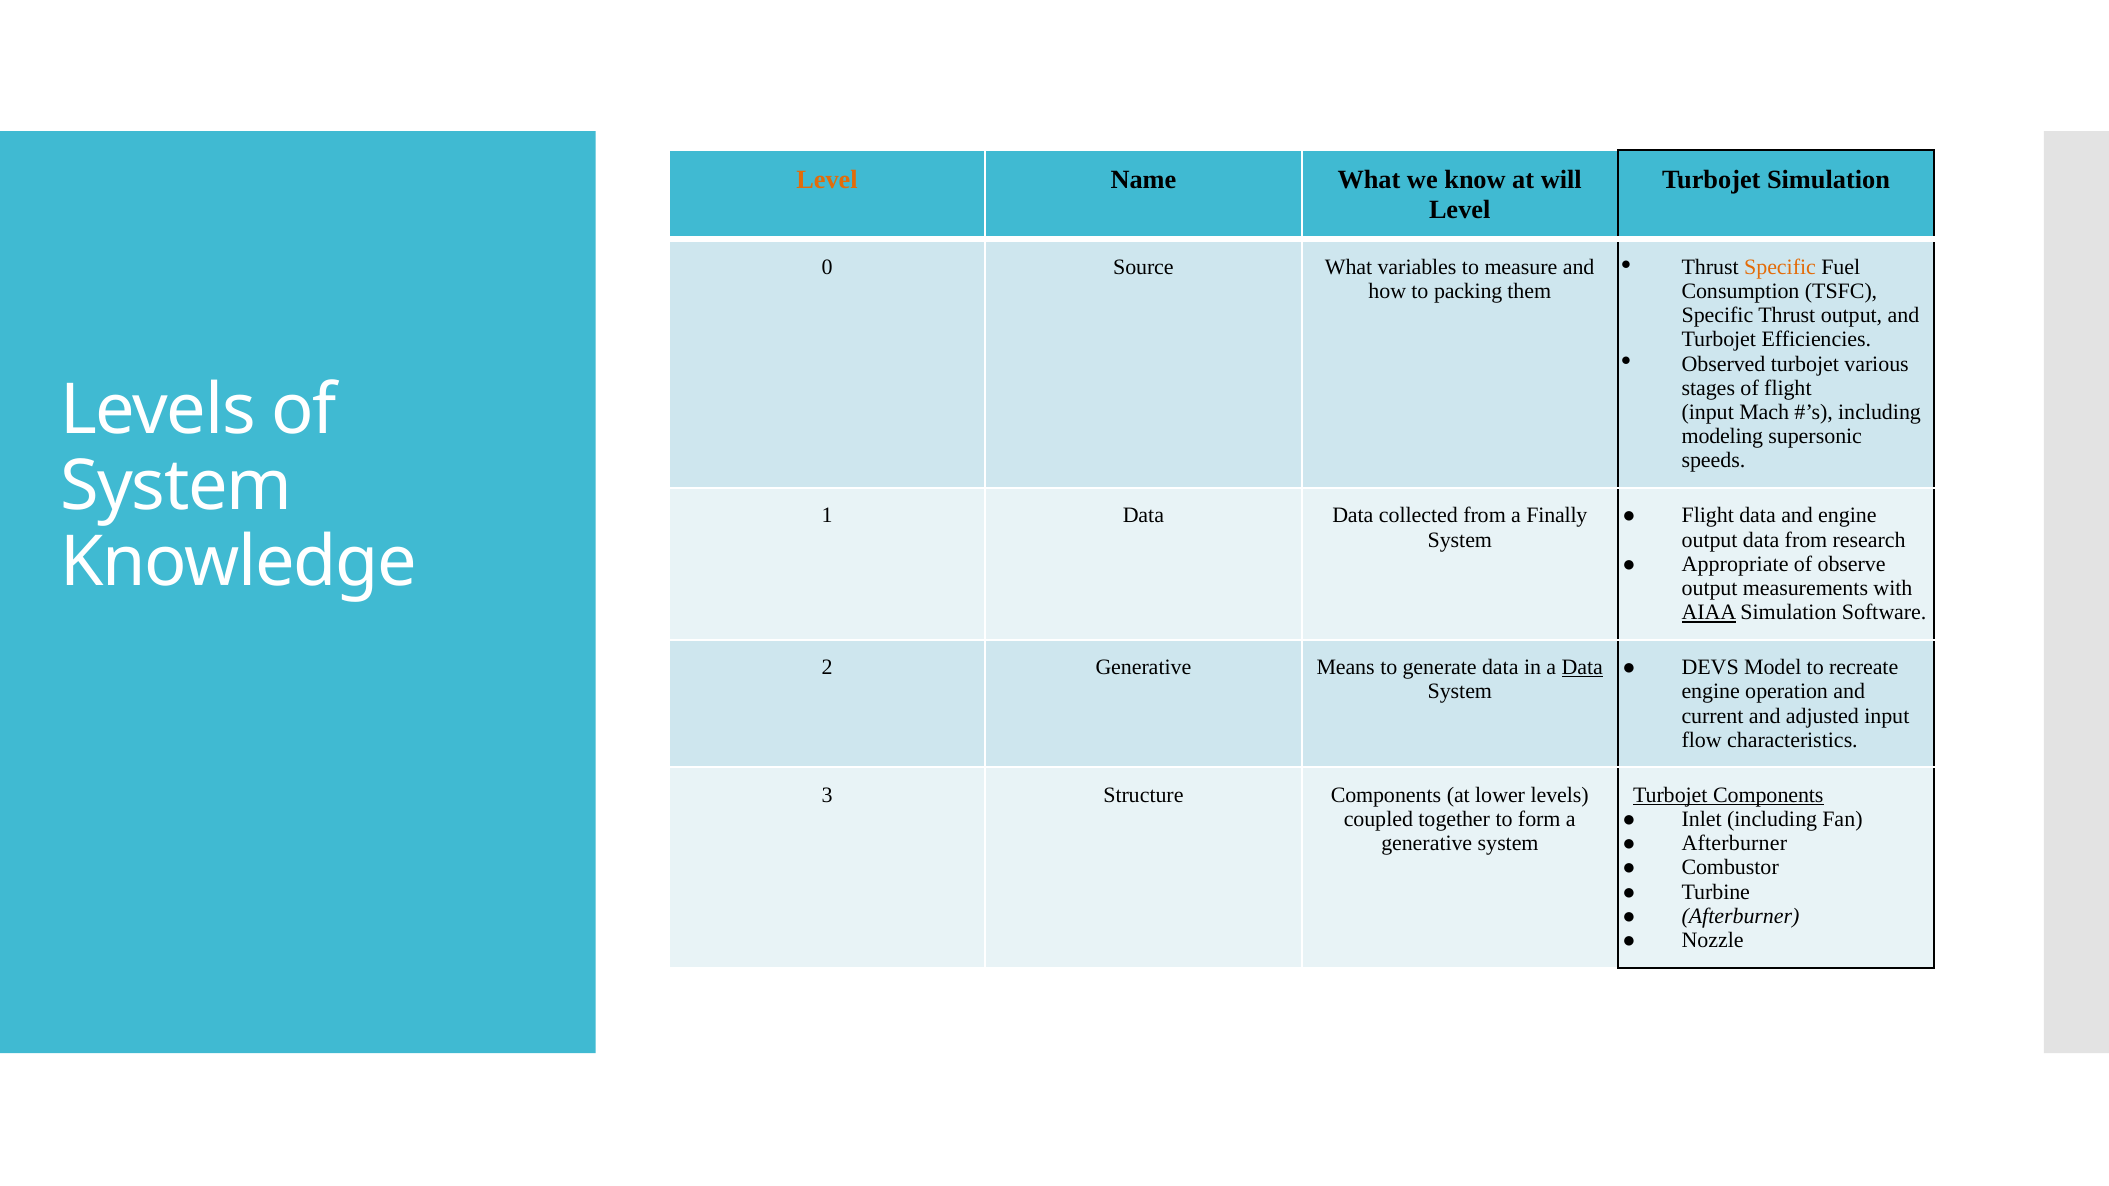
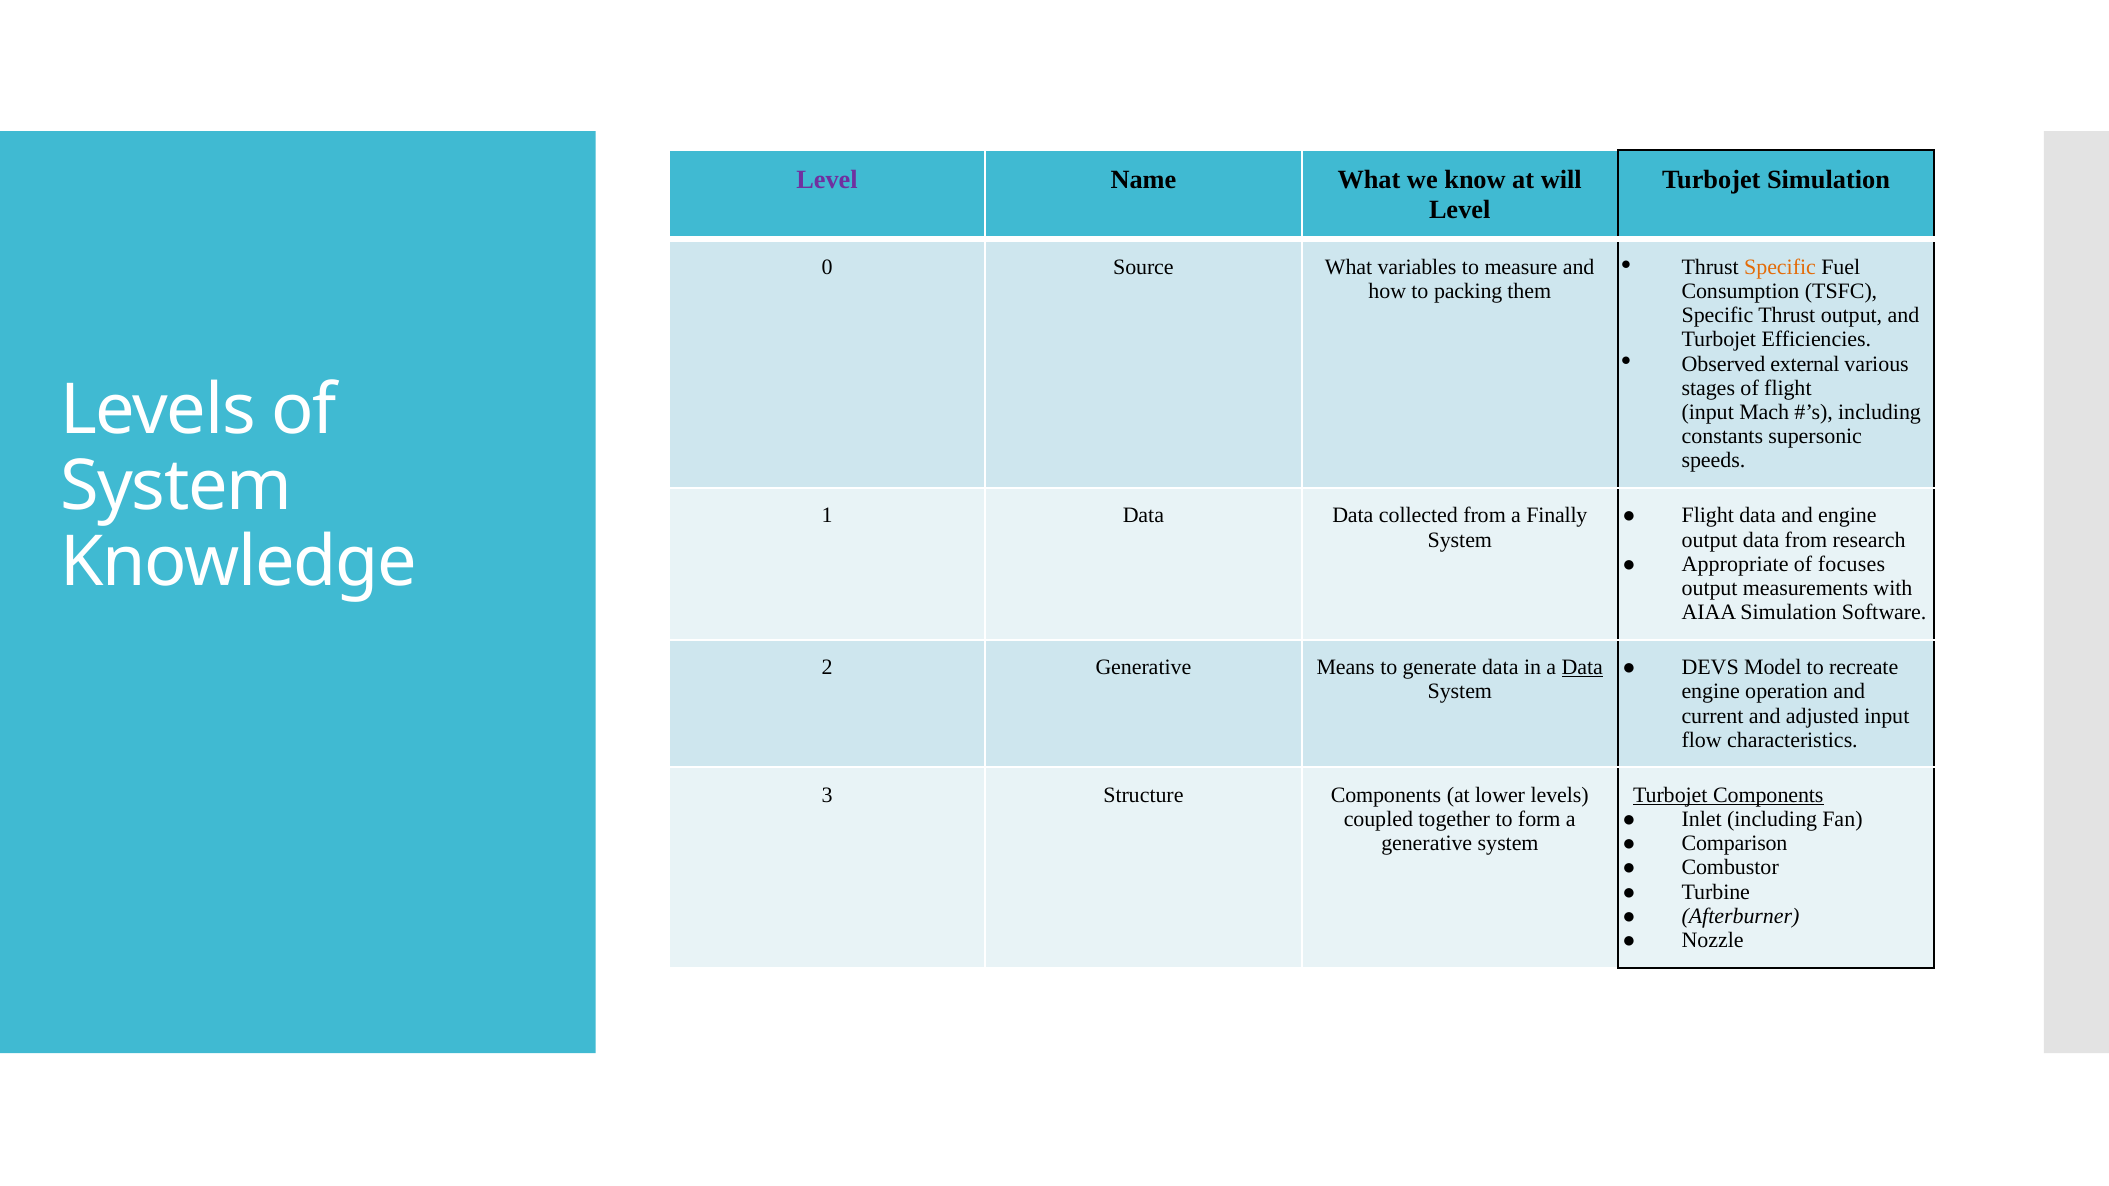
Level colour: orange -> purple (827, 180)
Observed turbojet: turbojet -> external (1805, 364)
modeling: modeling -> constants (1722, 437)
observe: observe -> focuses (1851, 564)
AIAA underline: present -> none (1709, 613)
Afterburner: Afterburner -> Comparison (1735, 844)
